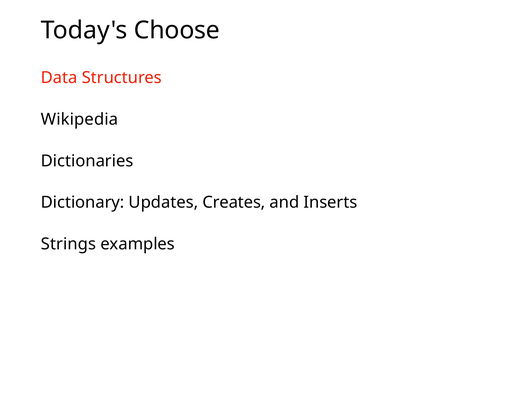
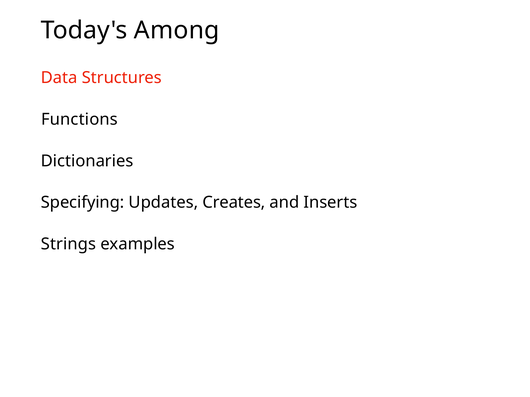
Choose: Choose -> Among (177, 30)
Wikipedia: Wikipedia -> Functions (79, 120)
Dictionary: Dictionary -> Specifying (83, 203)
